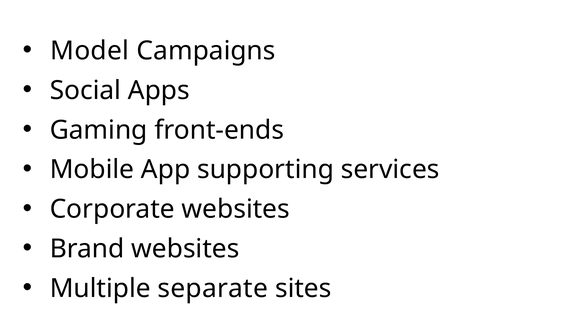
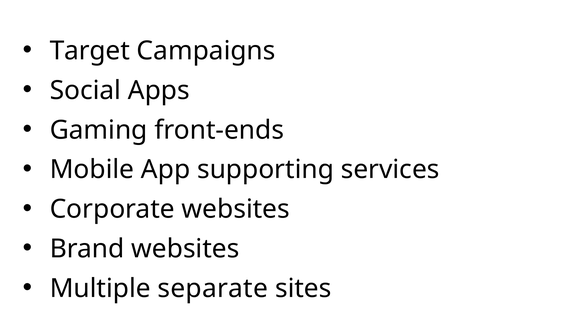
Model: Model -> Target (90, 51)
